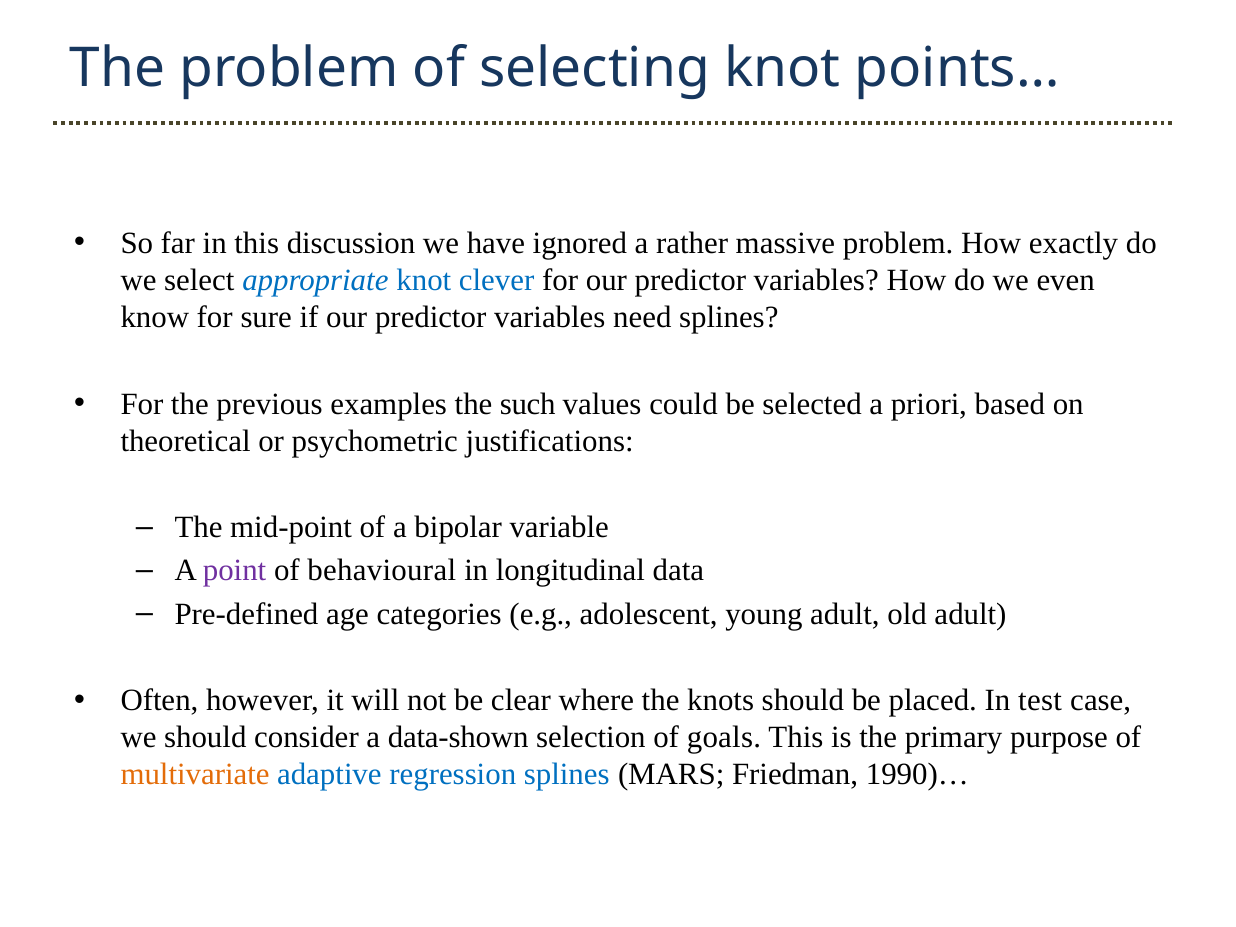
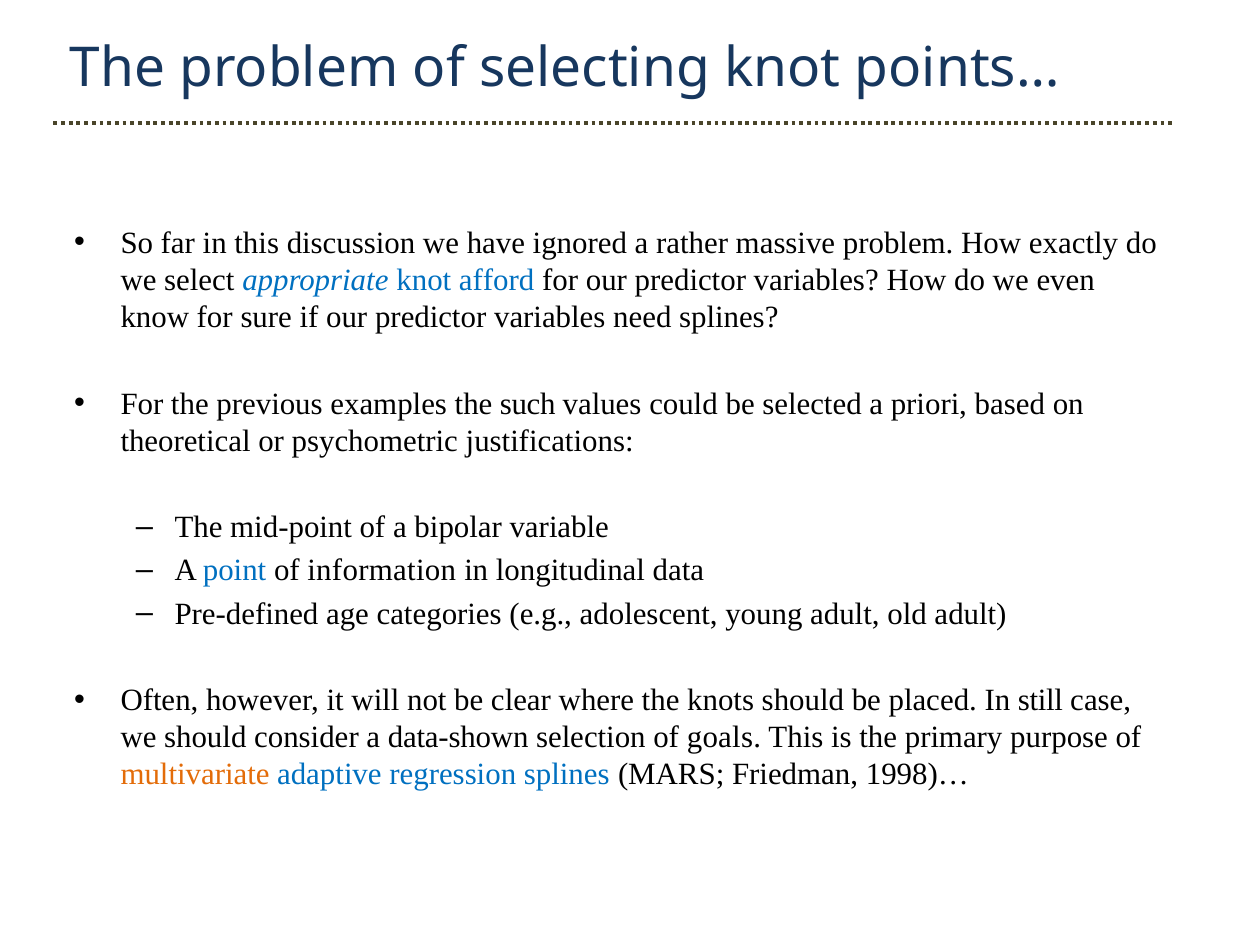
clever: clever -> afford (497, 280)
point colour: purple -> blue (235, 571)
behavioural: behavioural -> information (382, 571)
test: test -> still (1040, 701)
1990)…: 1990)… -> 1998)… (917, 775)
